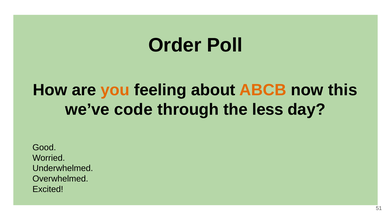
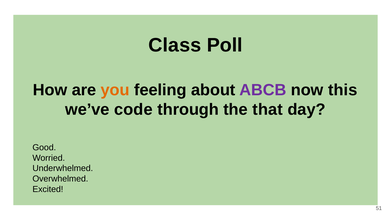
Order: Order -> Class (175, 45)
ABCB colour: orange -> purple (263, 90)
less: less -> that (268, 110)
